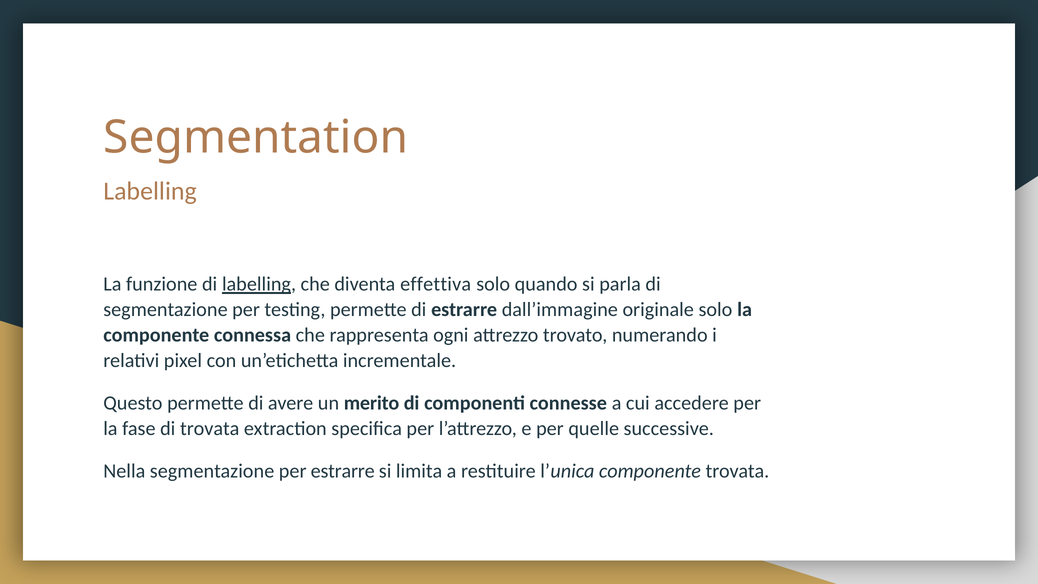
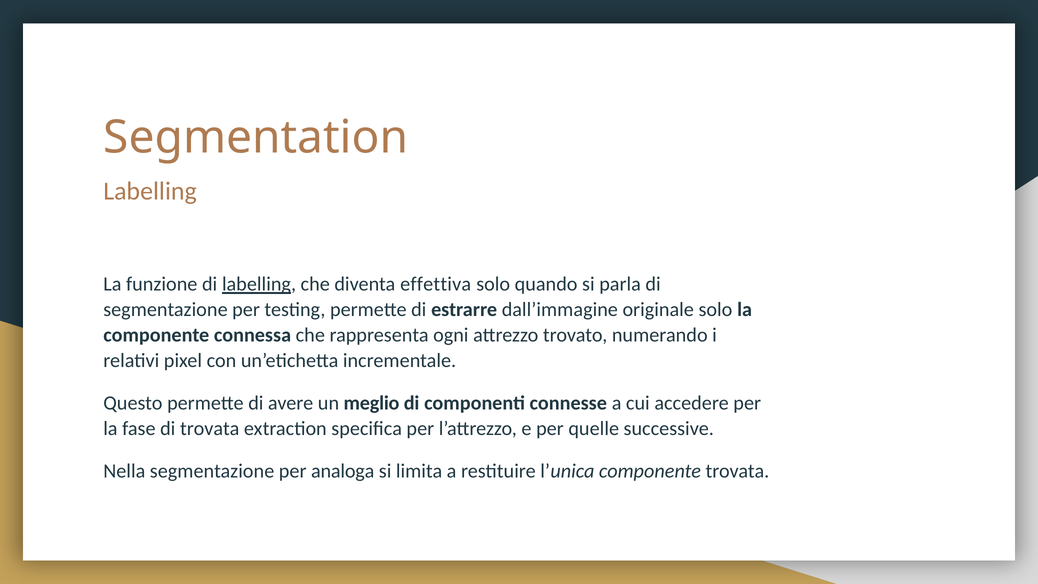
merito: merito -> meglio (372, 403)
per estrarre: estrarre -> analoga (343, 471)
